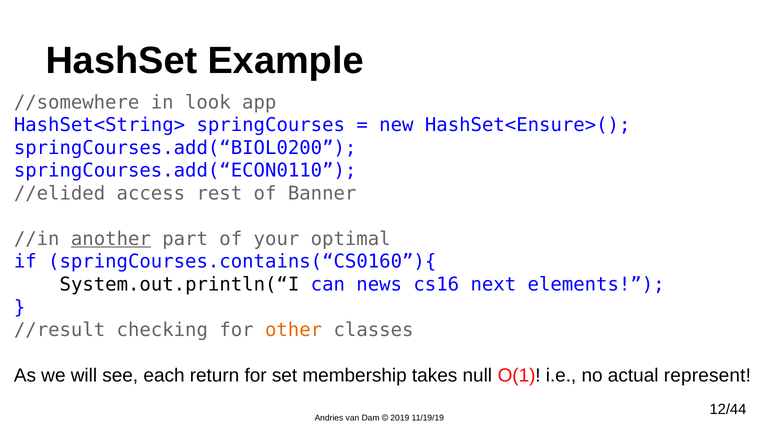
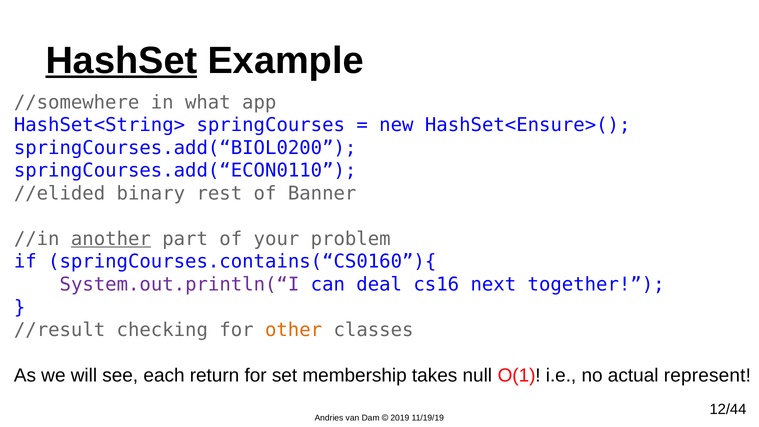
HashSet underline: none -> present (121, 61)
look: look -> what (208, 102)
access: access -> binary (151, 193)
optimal: optimal -> problem (351, 239)
System.out.println(“I colour: black -> purple (179, 284)
news: news -> deal (379, 284)
elements: elements -> together (596, 284)
